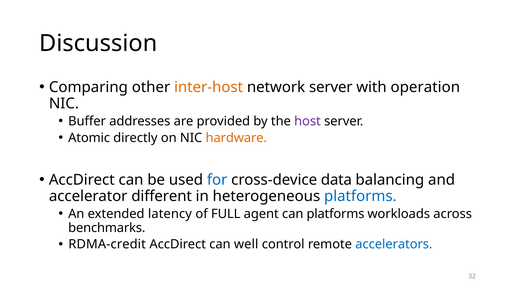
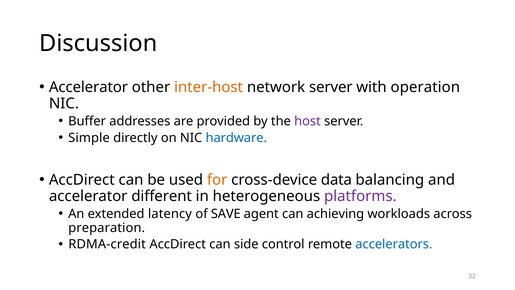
Comparing: Comparing -> Accelerator (88, 87)
Atomic: Atomic -> Simple (89, 138)
hardware colour: orange -> blue (236, 138)
for colour: blue -> orange (217, 180)
platforms colour: blue -> purple (360, 196)
FULL: FULL -> SAVE (226, 214)
can platforms: platforms -> achieving (335, 214)
benchmarks: benchmarks -> preparation (107, 228)
well: well -> side (246, 244)
